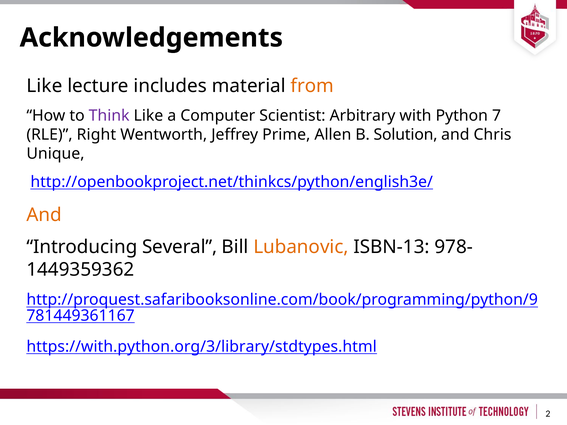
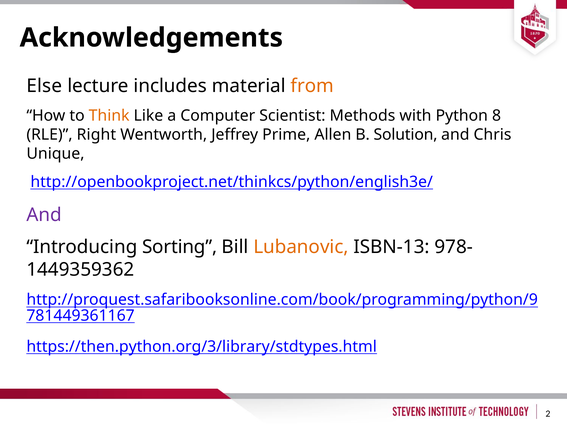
Like: Like -> Else (44, 86)
Think colour: purple -> orange (109, 116)
Arbitrary: Arbitrary -> Methods (362, 116)
7: 7 -> 8 (497, 116)
And colour: orange -> purple (44, 215)
Several: Several -> Sorting (180, 247)
https://with.python.org/3/library/stdtypes.html: https://with.python.org/3/library/stdtypes.html -> https://then.python.org/3/library/stdtypes.html (202, 347)
